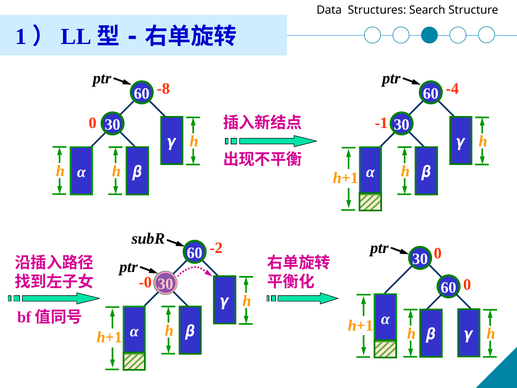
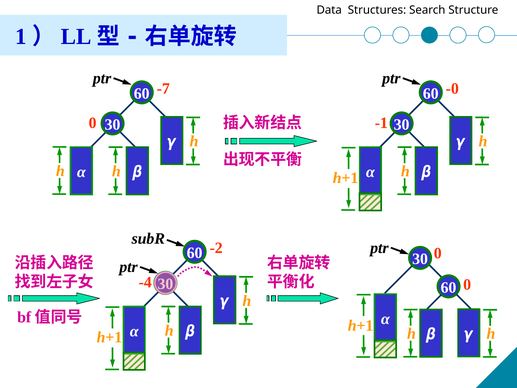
-8: -8 -> -7 (163, 88)
-4: -4 -> -0 (452, 88)
-0: -0 -> -4 (145, 282)
